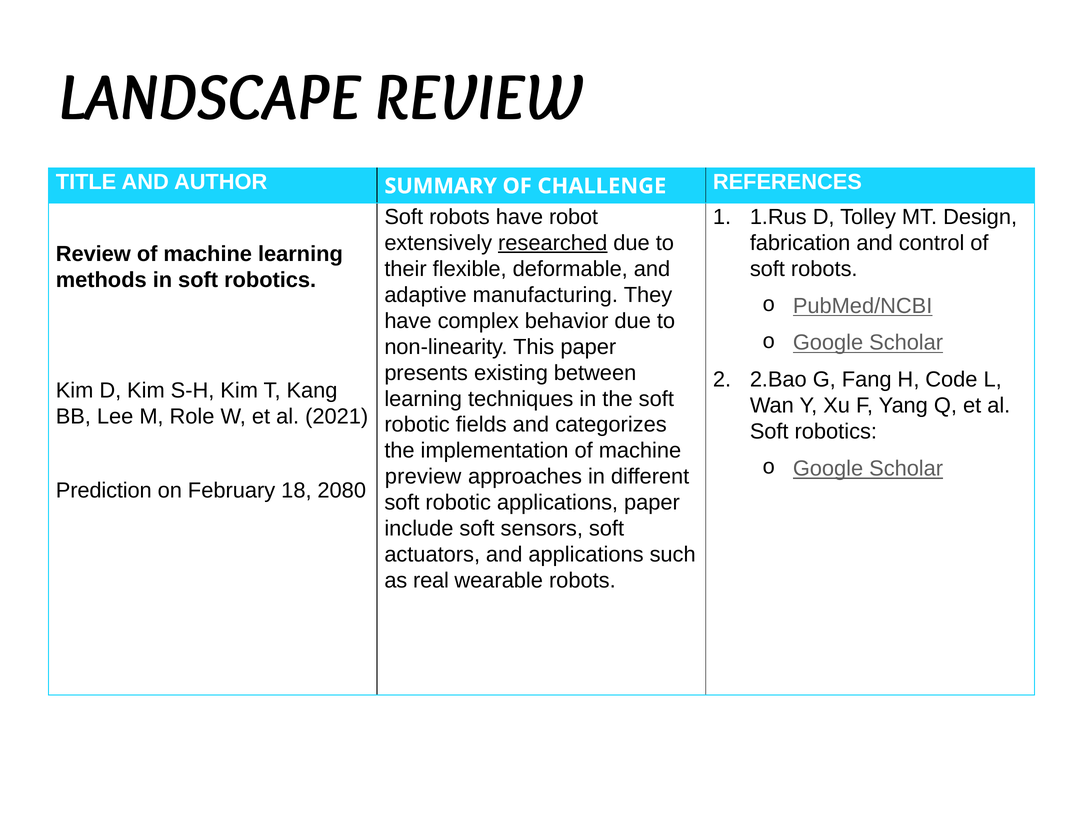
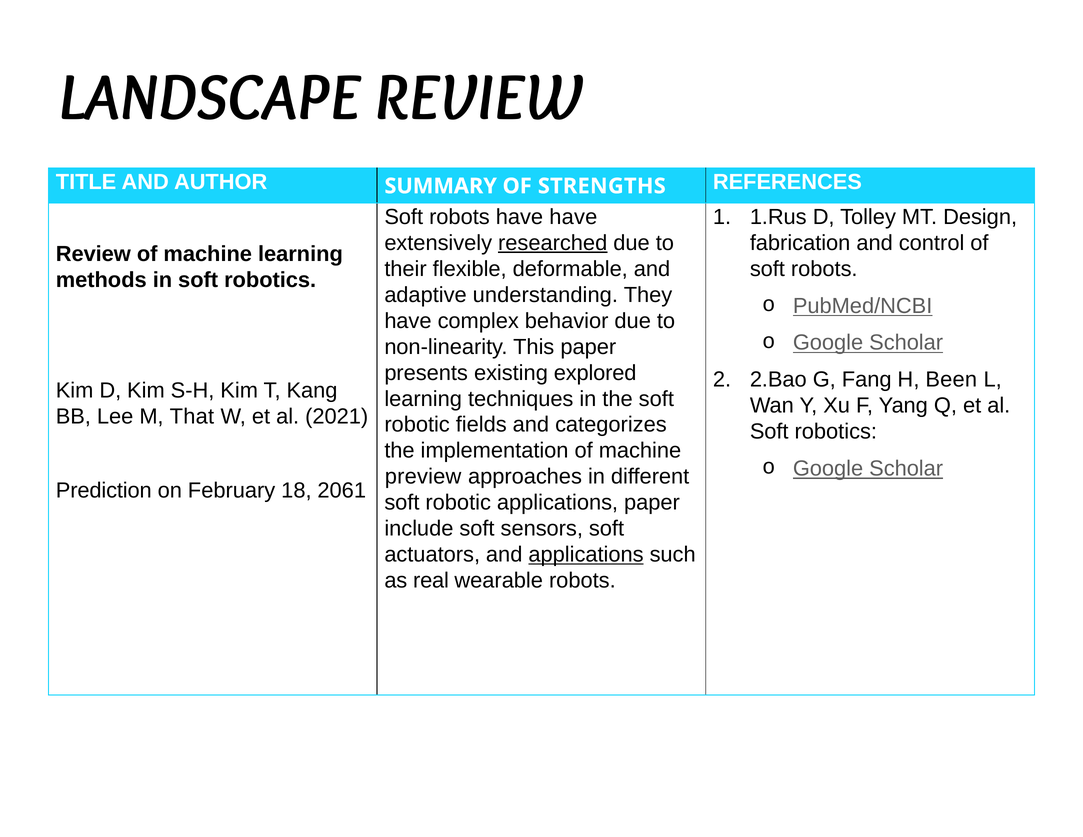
CHALLENGE: CHALLENGE -> STRENGTHS (602, 186)
have robot: robot -> have (573, 217)
manufacturing: manufacturing -> understanding (545, 295)
between: between -> explored (595, 373)
Code: Code -> Been (951, 380)
Role: Role -> That (192, 416)
2080: 2080 -> 2061 (342, 490)
applications underline: none -> present (586, 555)
